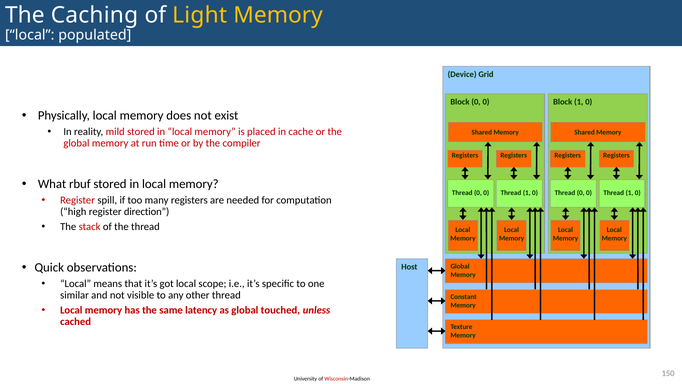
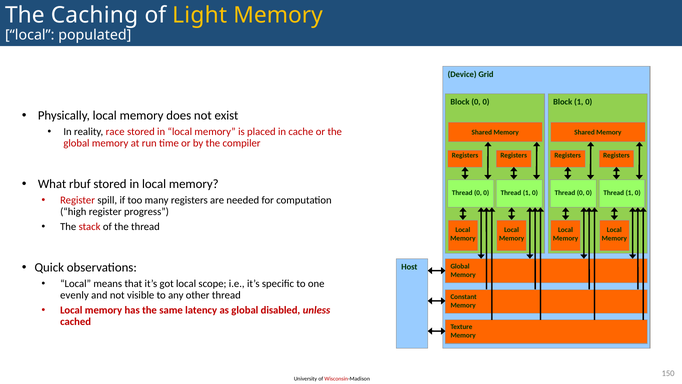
mild: mild -> race (115, 132)
direction: direction -> progress (147, 211)
similar: similar -> evenly (74, 295)
touched: touched -> disabled (280, 310)
